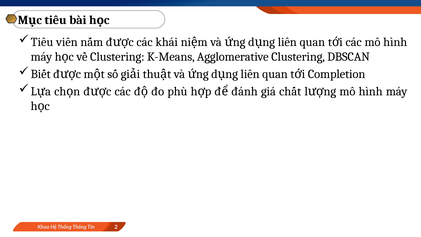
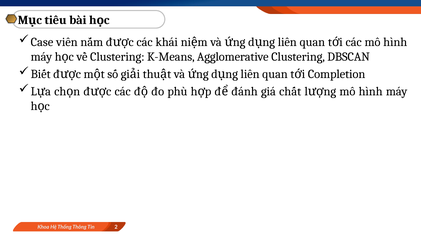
Tiêu: Tiêu -> Case (42, 42)
